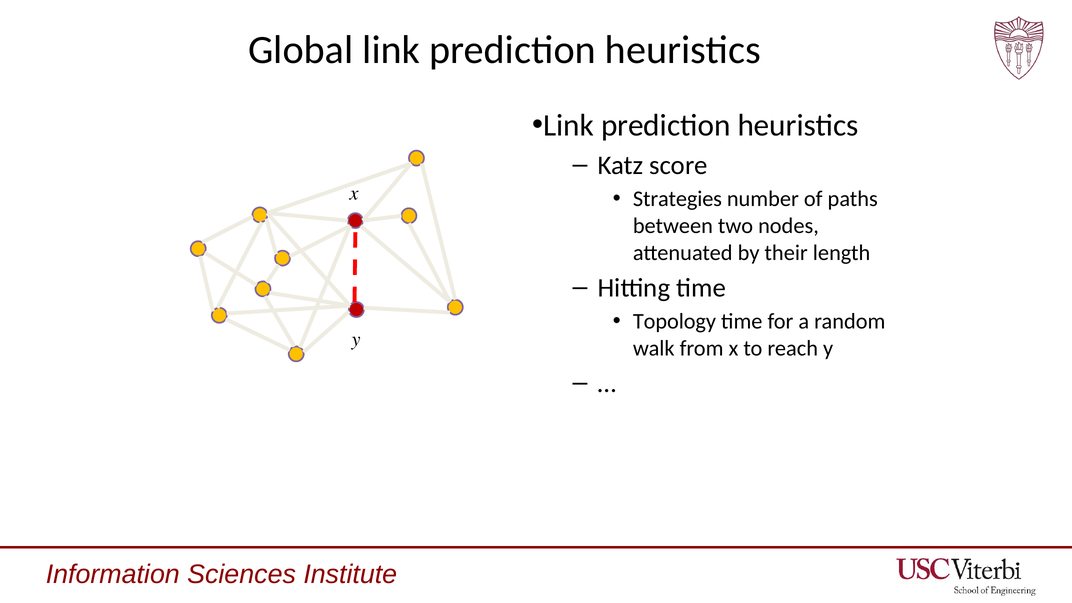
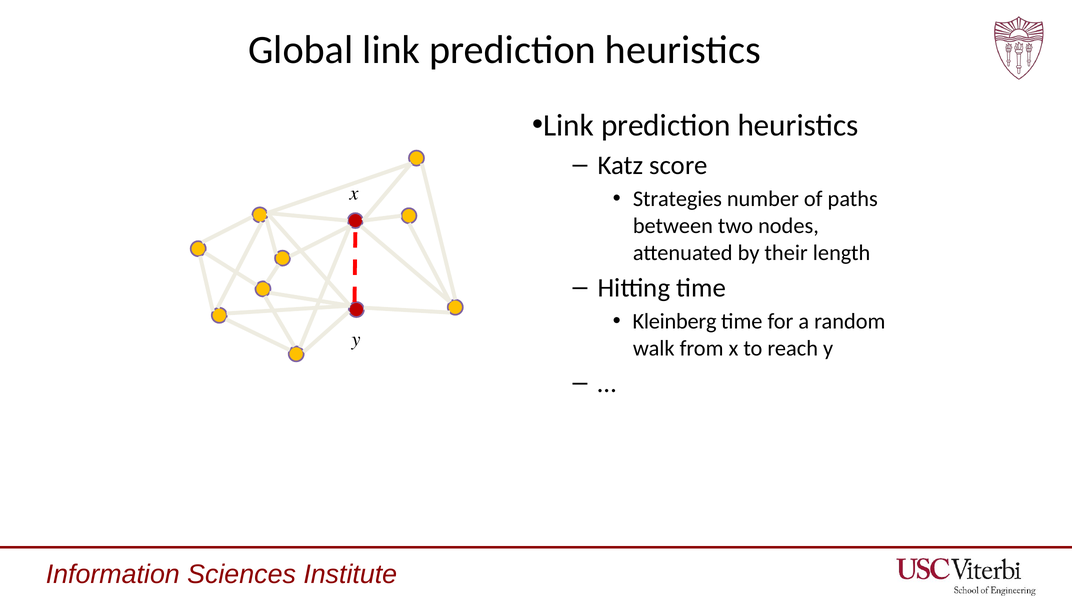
Topology: Topology -> Kleinberg (675, 321)
